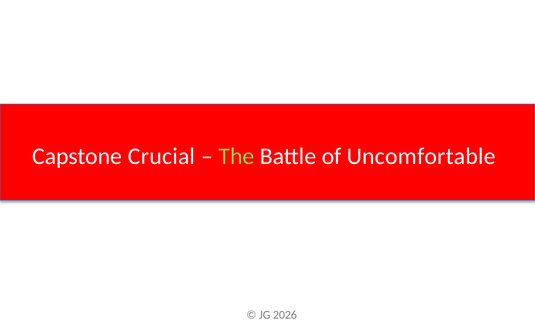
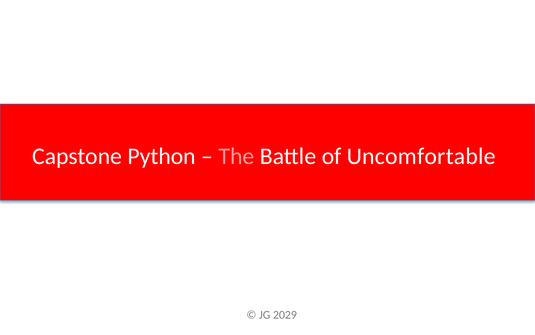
Crucial: Crucial -> Python (162, 156)
The colour: light green -> pink (236, 156)
2026: 2026 -> 2029 (285, 314)
